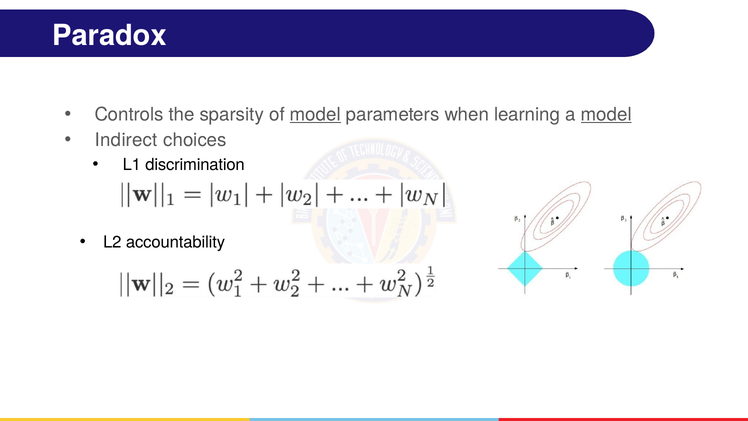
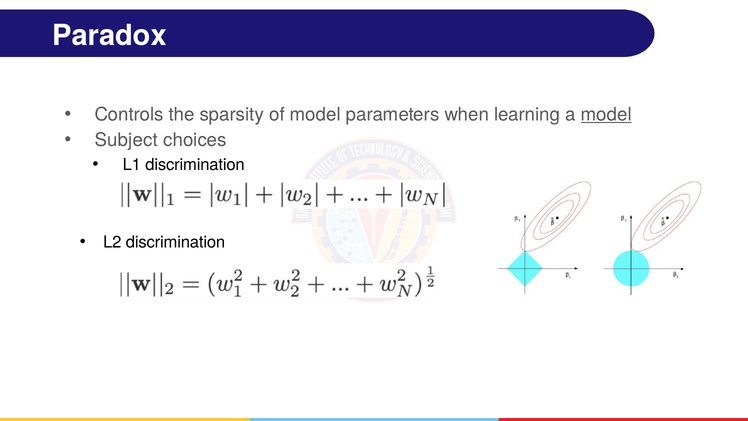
model underline: present -> none (315, 114)
Indirect: Indirect -> Subject (126, 140)
L2 accountability: accountability -> discrimination (176, 242)
